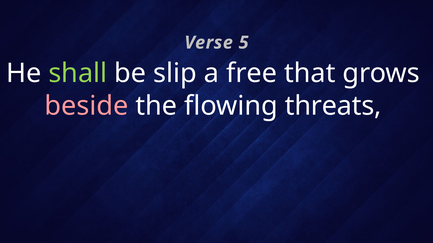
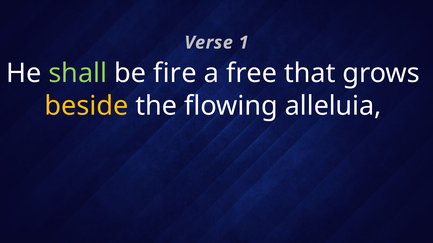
5: 5 -> 1 (244, 43)
slip: slip -> fire (175, 74)
beside colour: pink -> yellow (86, 106)
threats: threats -> alleluia (333, 106)
